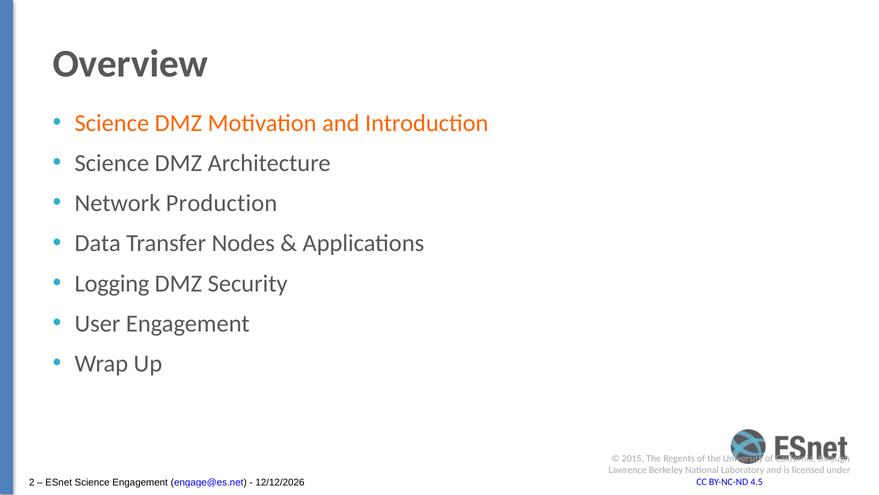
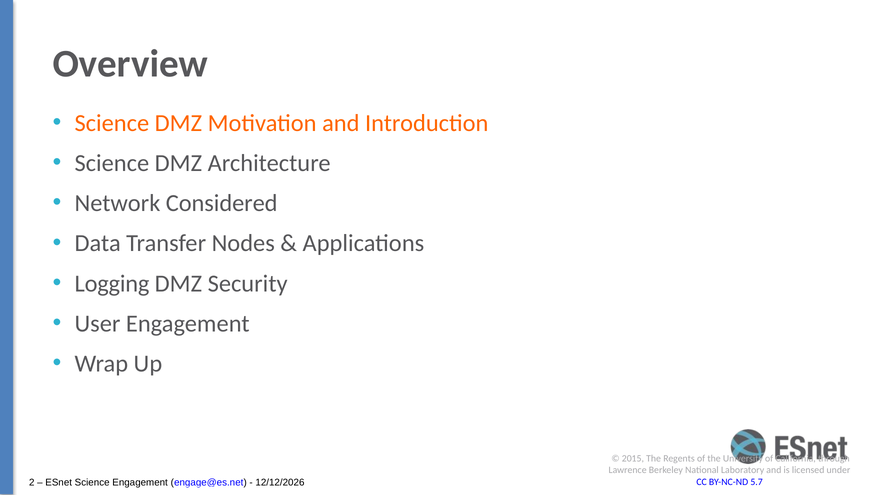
Production: Production -> Considered (222, 203)
4.5: 4.5 -> 5.7 (757, 481)
